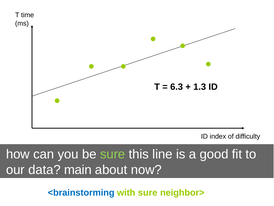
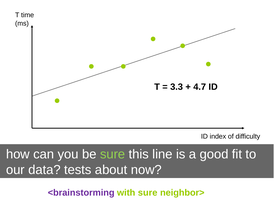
6.3: 6.3 -> 3.3 (177, 87)
1.3: 1.3 -> 4.7 (200, 87)
main: main -> tests (78, 169)
<brainstorming colour: blue -> purple (81, 192)
